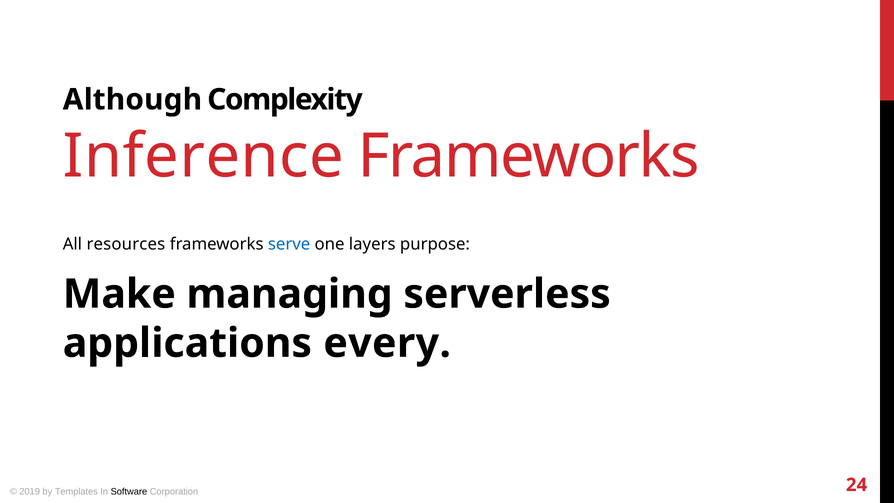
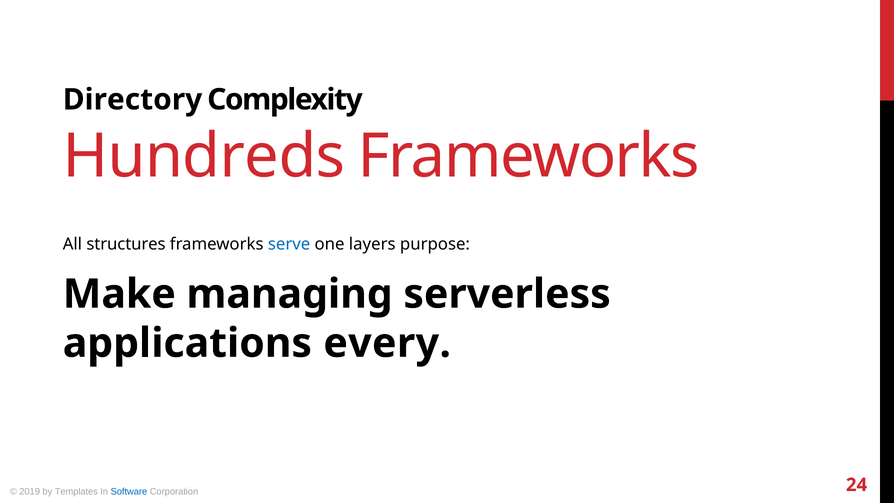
Although: Although -> Directory (132, 100)
Inference: Inference -> Hundreds (204, 157)
resources: resources -> structures (126, 244)
Software colour: black -> blue (129, 492)
